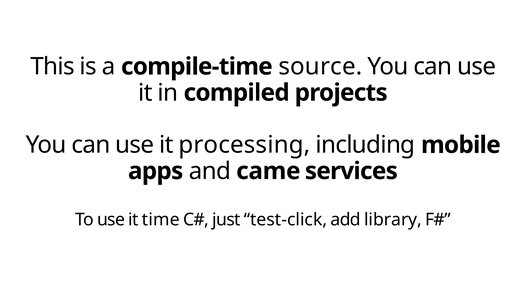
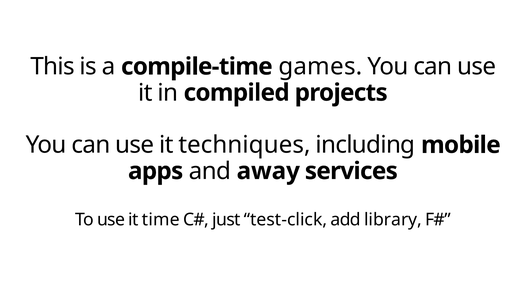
source: source -> games (320, 67)
processing: processing -> techniques (244, 145)
came: came -> away (268, 171)
